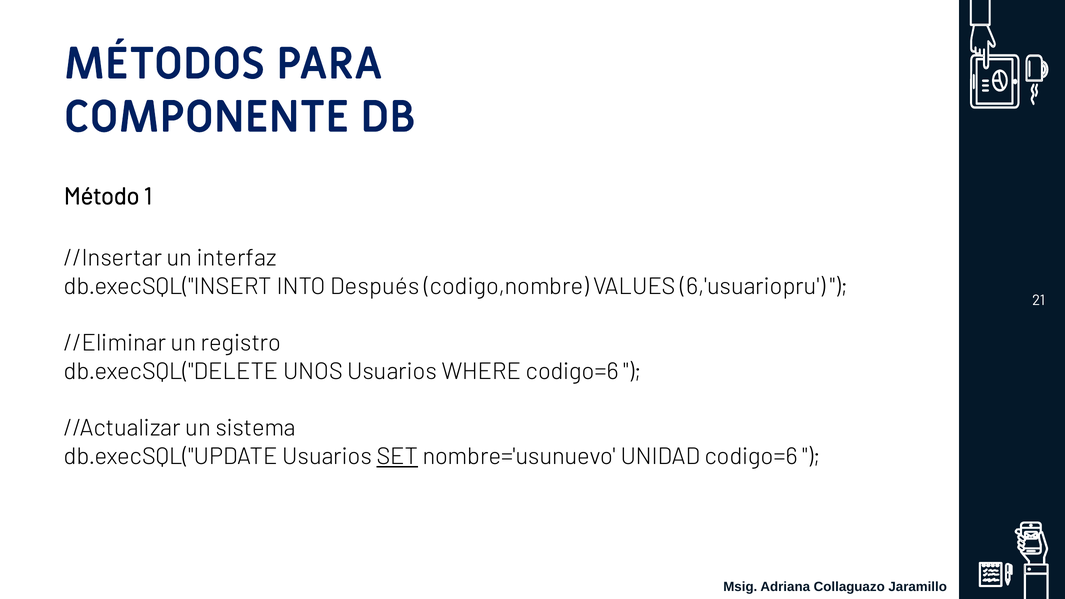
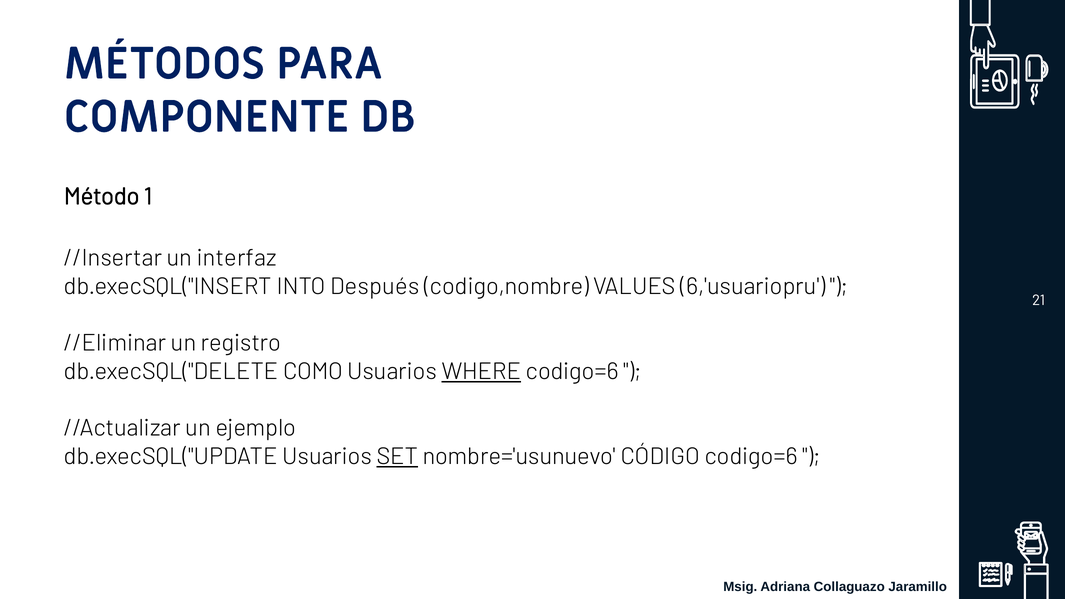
UNOS: UNOS -> COMO (313, 371)
WHERE underline: none -> present (481, 371)
sistema: sistema -> ejemplo (256, 428)
UNIDAD: UNIDAD -> CÓDIGO (660, 457)
